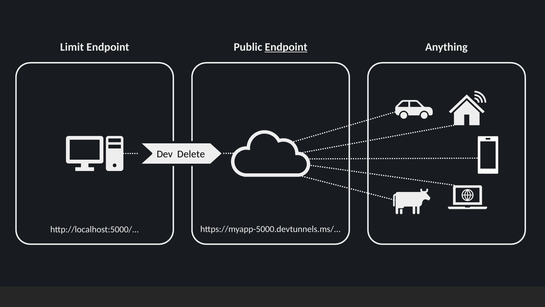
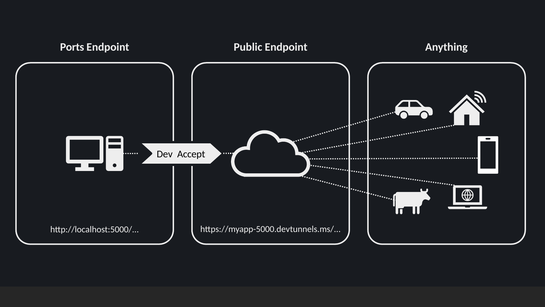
Limit: Limit -> Ports (72, 47)
Endpoint underline: present -> none (286, 47)
Delete: Delete -> Accept (191, 154)
